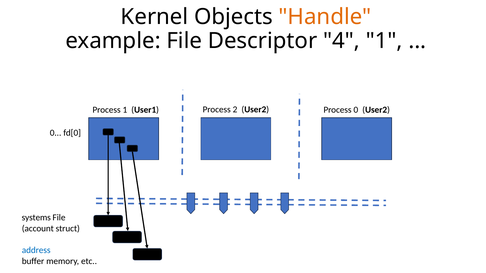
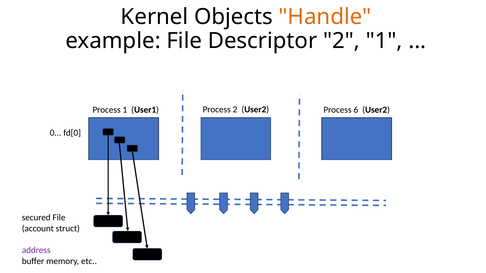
Descriptor 4: 4 -> 2 (342, 41)
Process 0: 0 -> 6 (356, 110)
systems: systems -> secured (36, 218)
address colour: blue -> purple (36, 251)
